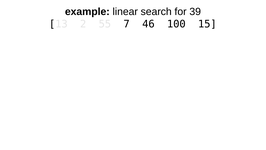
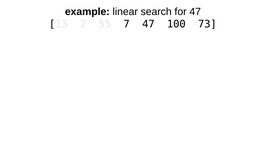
for 39: 39 -> 47 (195, 12)
7 46: 46 -> 47 (148, 24)
15: 15 -> 73 (207, 24)
